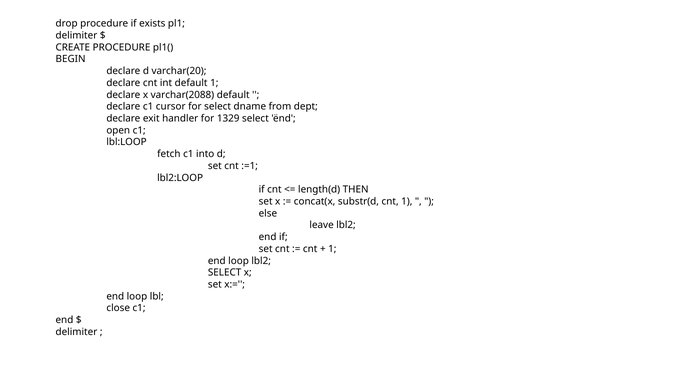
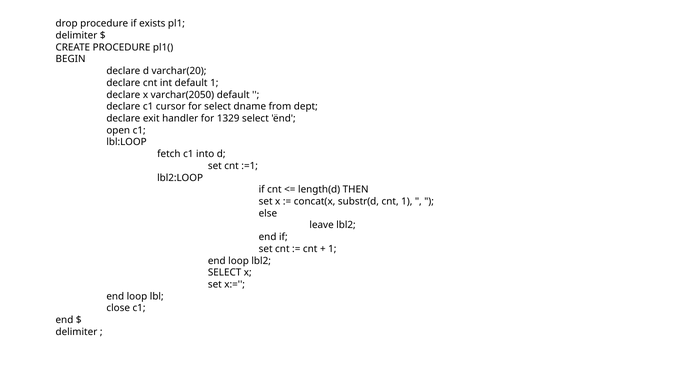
varchar(2088: varchar(2088 -> varchar(2050 (182, 95)
